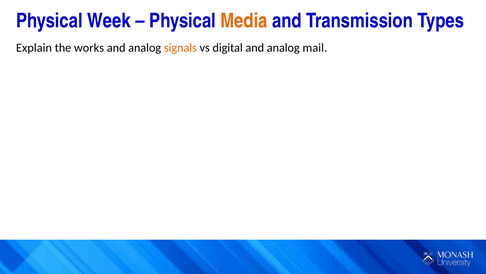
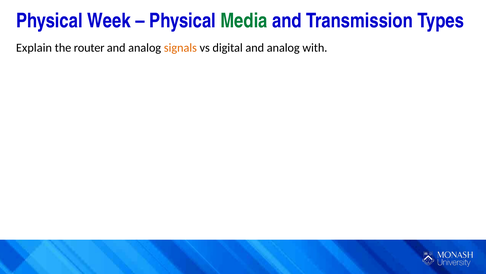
Media colour: orange -> green (244, 21)
works: works -> router (89, 48)
mail: mail -> with (315, 48)
